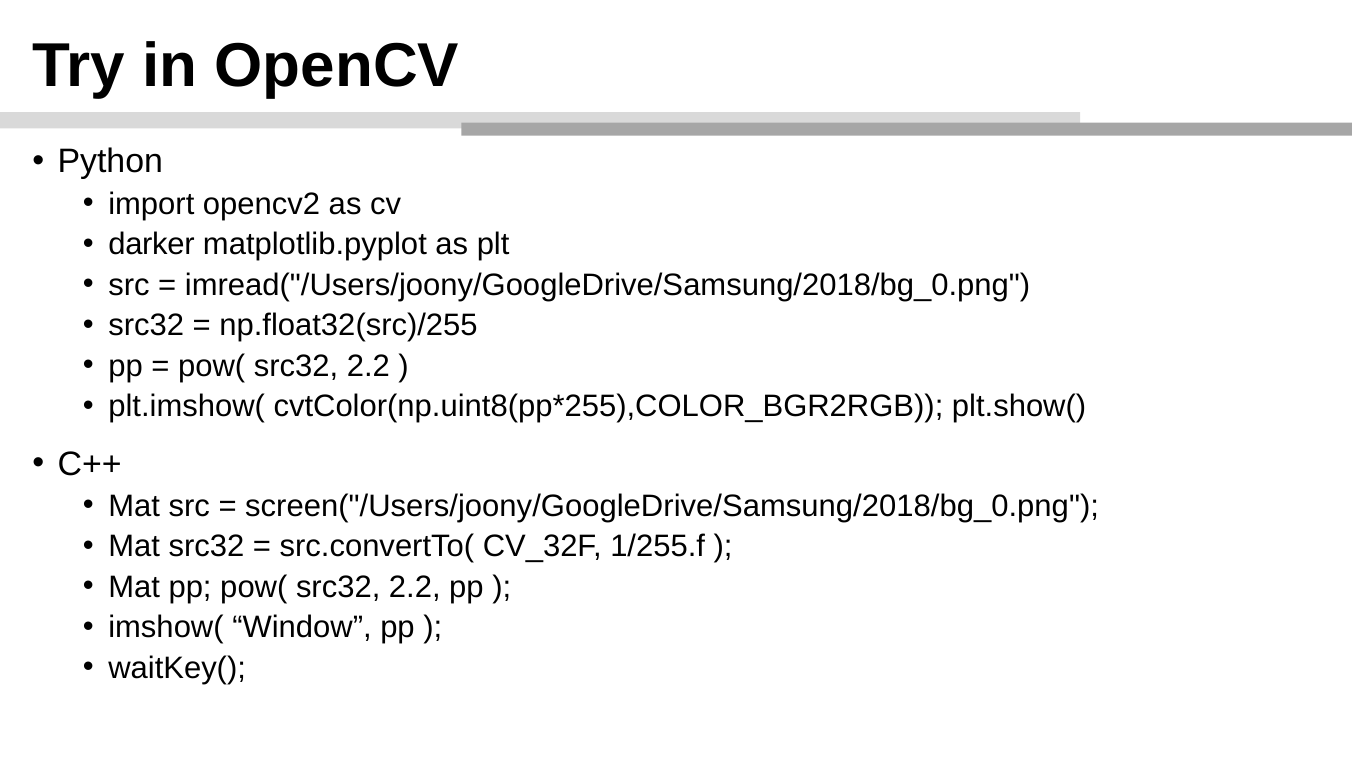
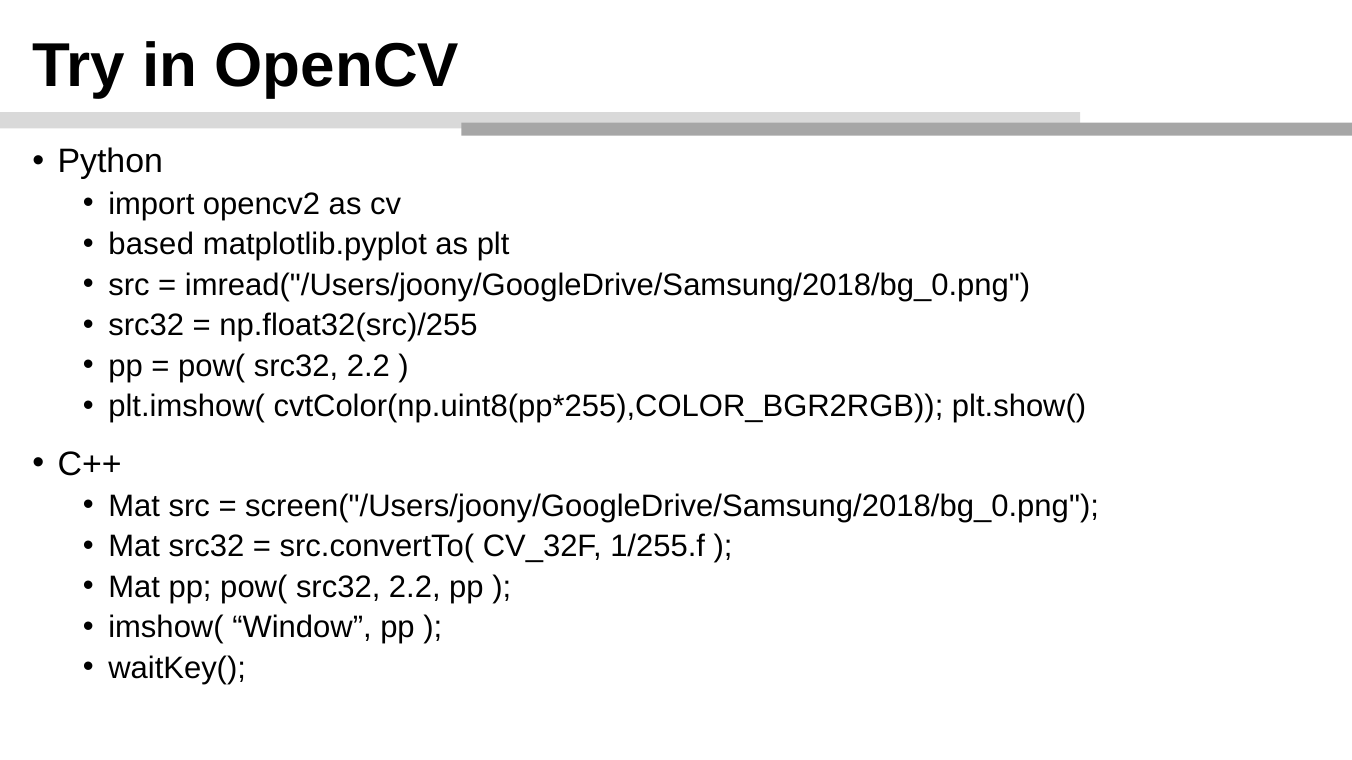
darker: darker -> based (151, 245)
